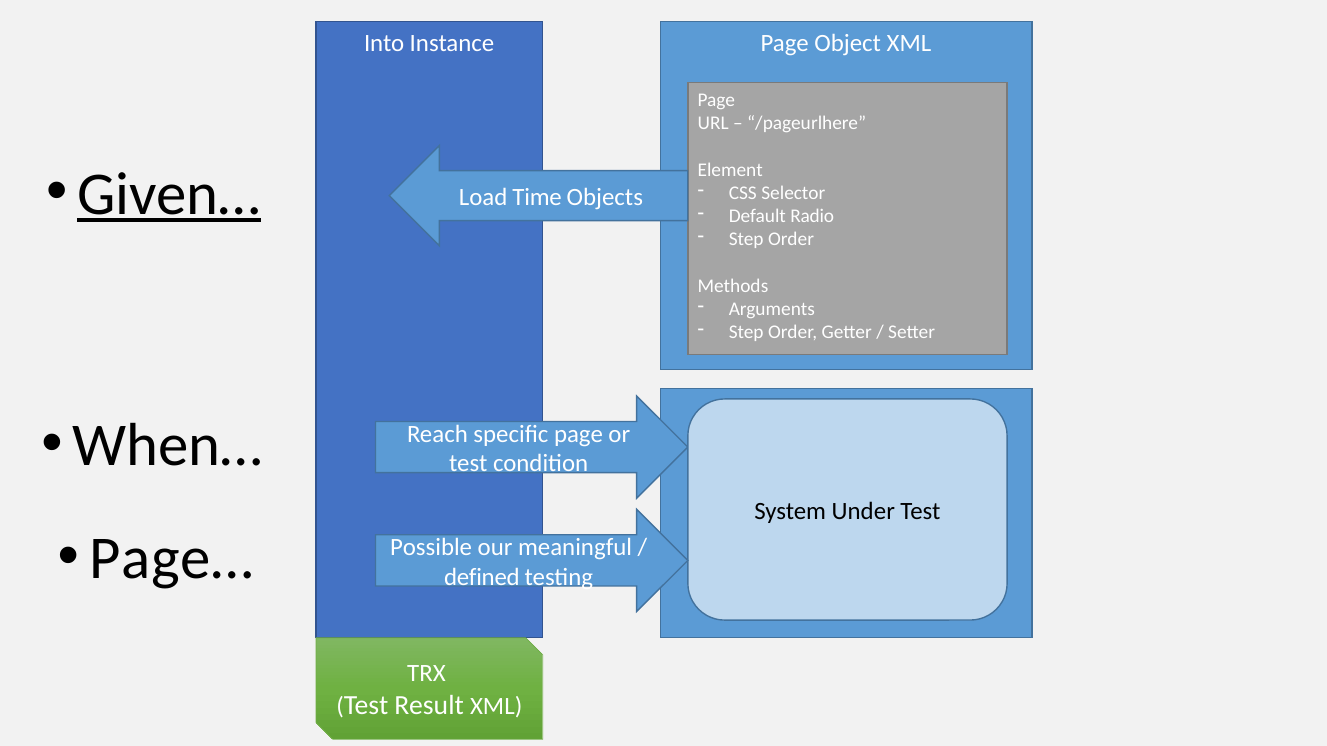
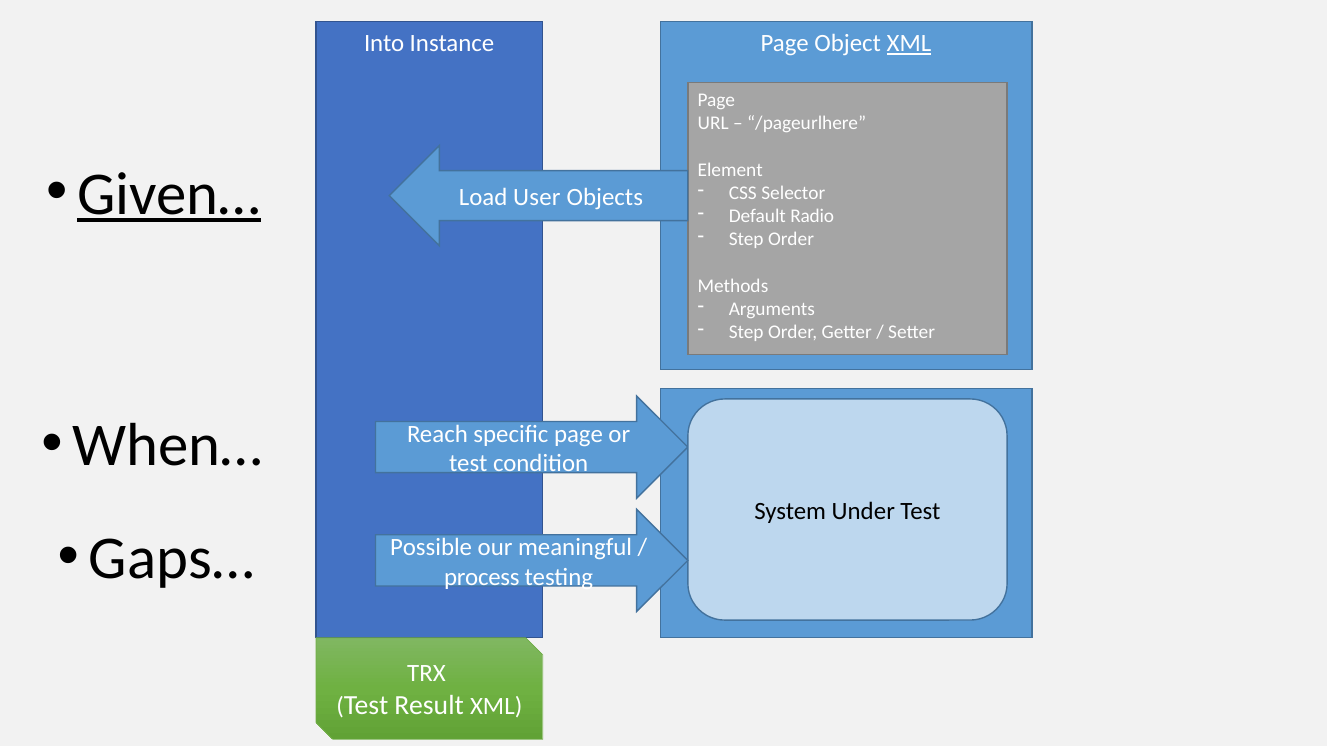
XML underline: none -> present (909, 43)
Time: Time -> User (537, 197)
Page…: Page… -> Gaps… (171, 559)
defined: defined -> process (482, 577)
